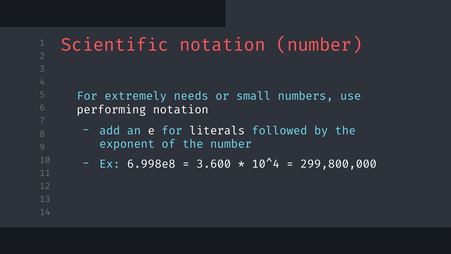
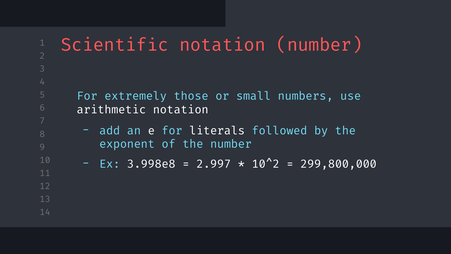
needs: needs -> those (191, 96)
performing: performing -> arithmetic (111, 110)
6.998e8: 6.998e8 -> 3.998e8 (151, 164)
3.600: 3.600 -> 2.997 (214, 164)
10^4: 10^4 -> 10^2 (266, 164)
